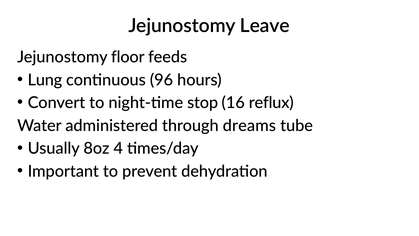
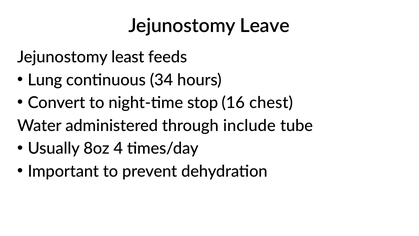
floor: floor -> least (128, 57)
96: 96 -> 34 (161, 80)
reflux: reflux -> chest (271, 103)
dreams: dreams -> include (249, 126)
